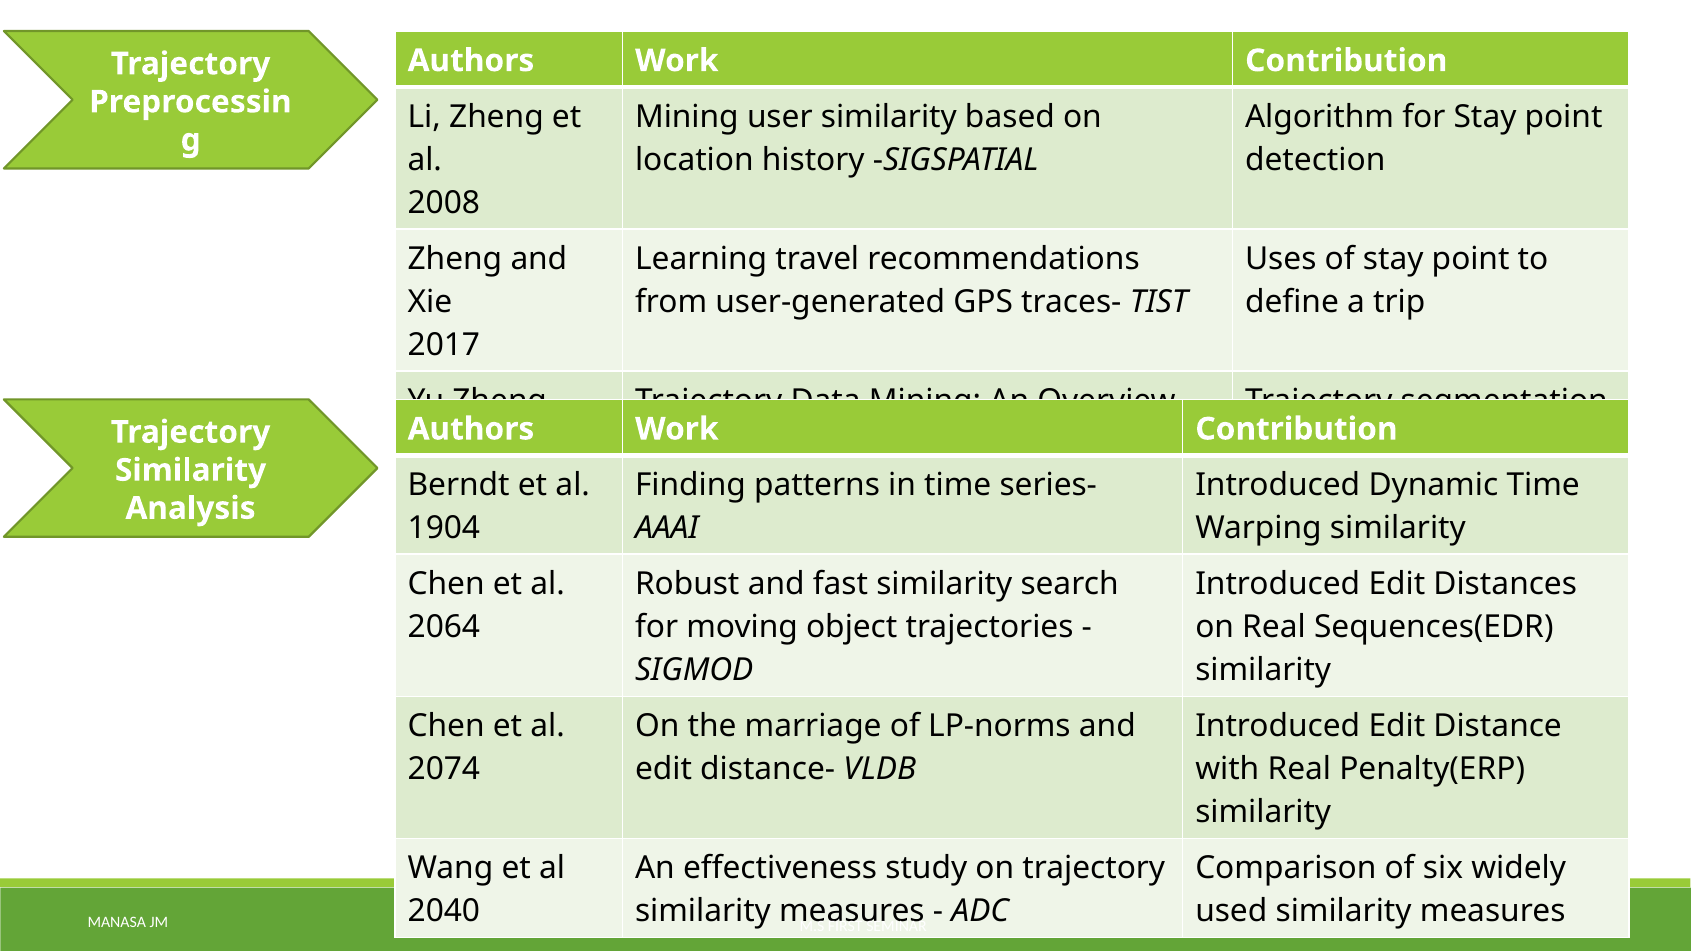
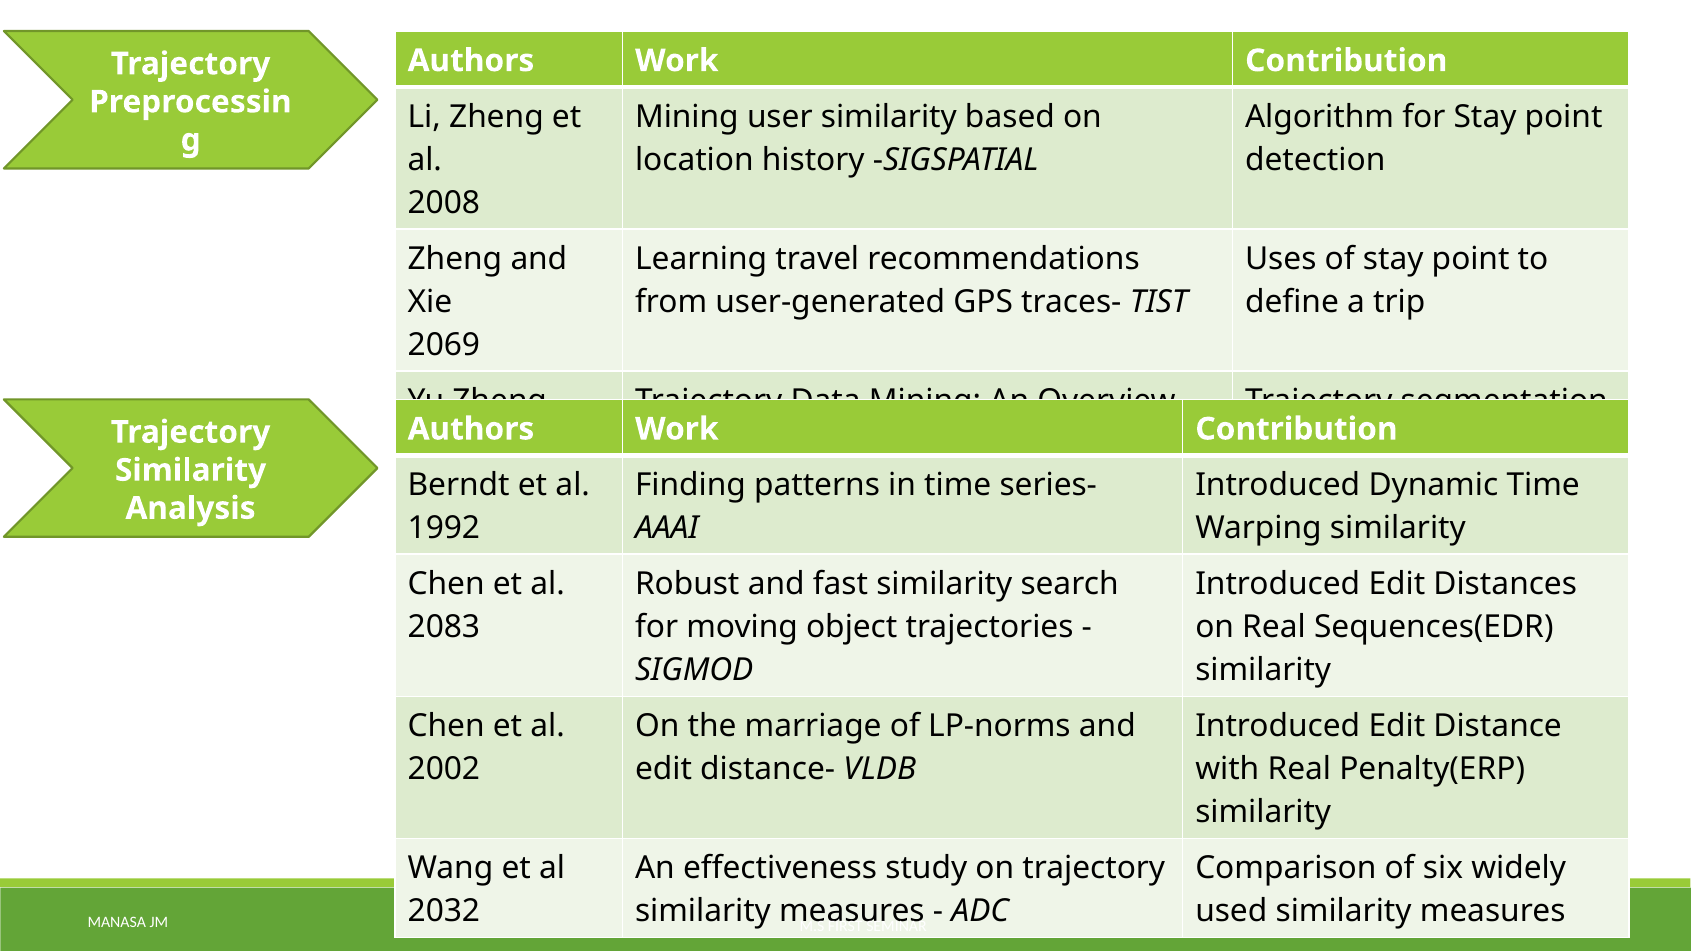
2017: 2017 -> 2069 (444, 345)
1904: 1904 -> 1992 (444, 528)
2064: 2064 -> 2083 (444, 627)
2074: 2074 -> 2002 (444, 769)
2040: 2040 -> 2032 (444, 911)
